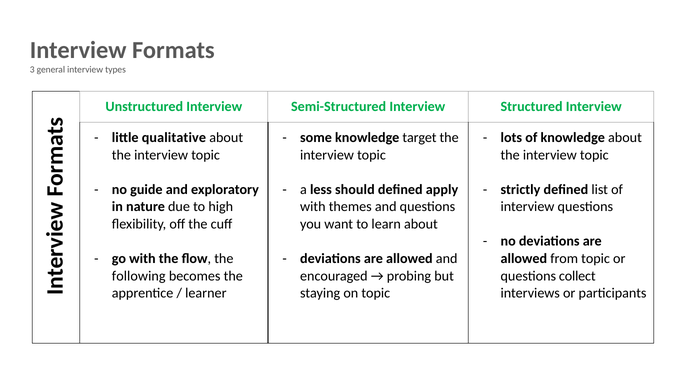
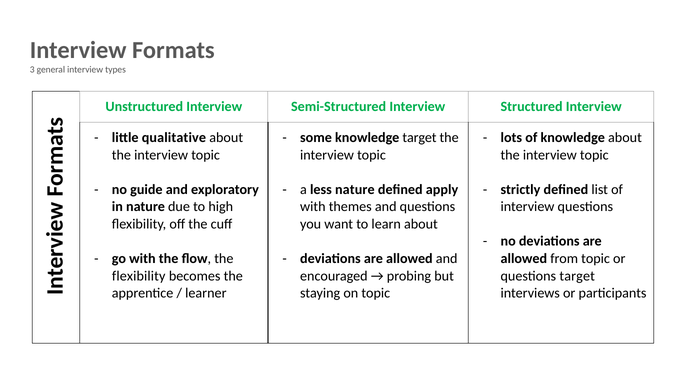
less should: should -> nature (355, 189)
following: following -> flexibility (139, 276)
questions collect: collect -> target (577, 276)
